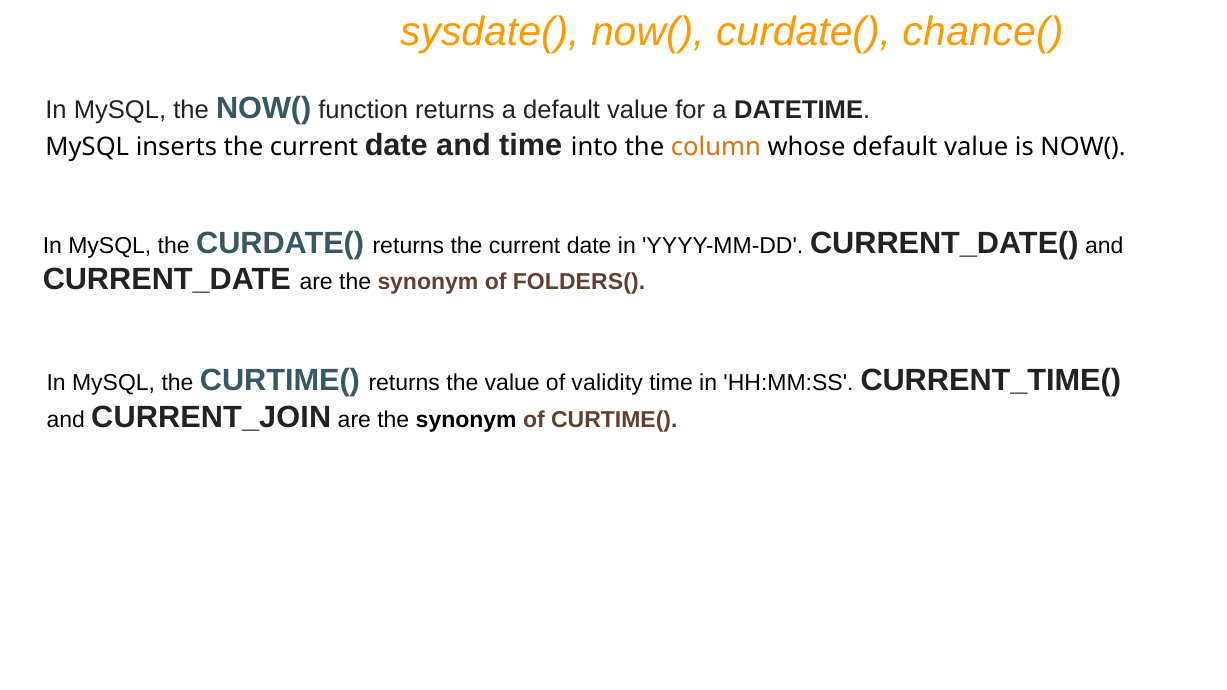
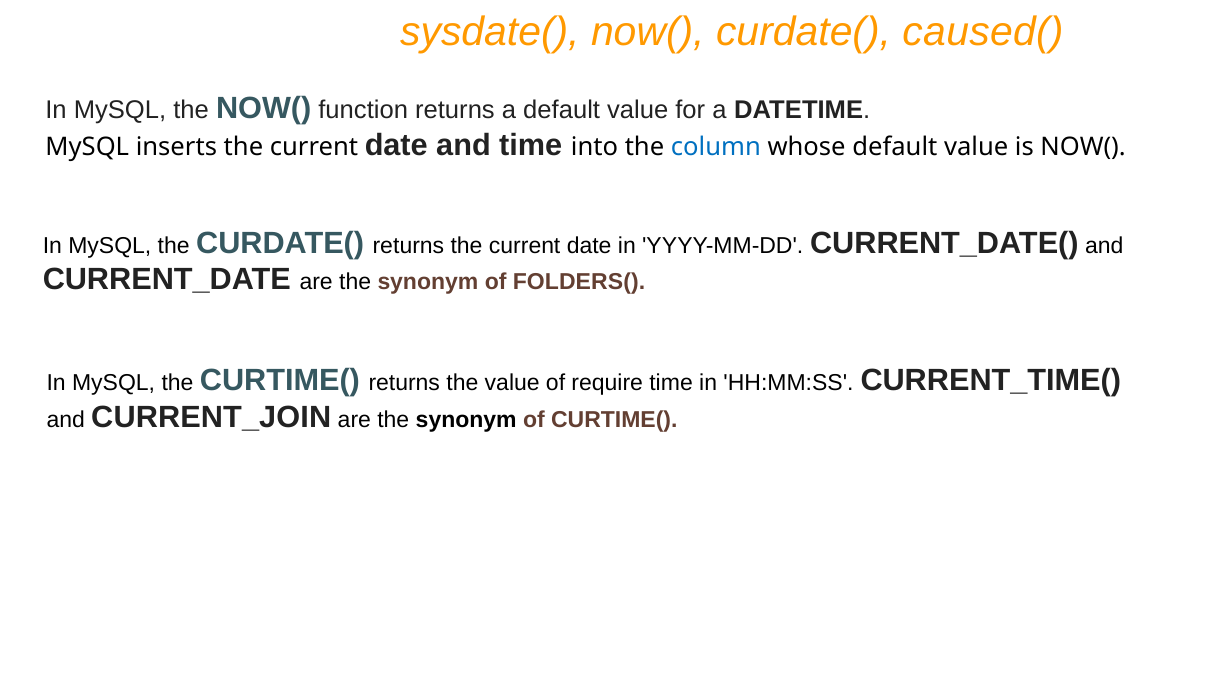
chance(: chance( -> caused( (983, 32)
column colour: orange -> blue (716, 147)
validity: validity -> require (607, 383)
